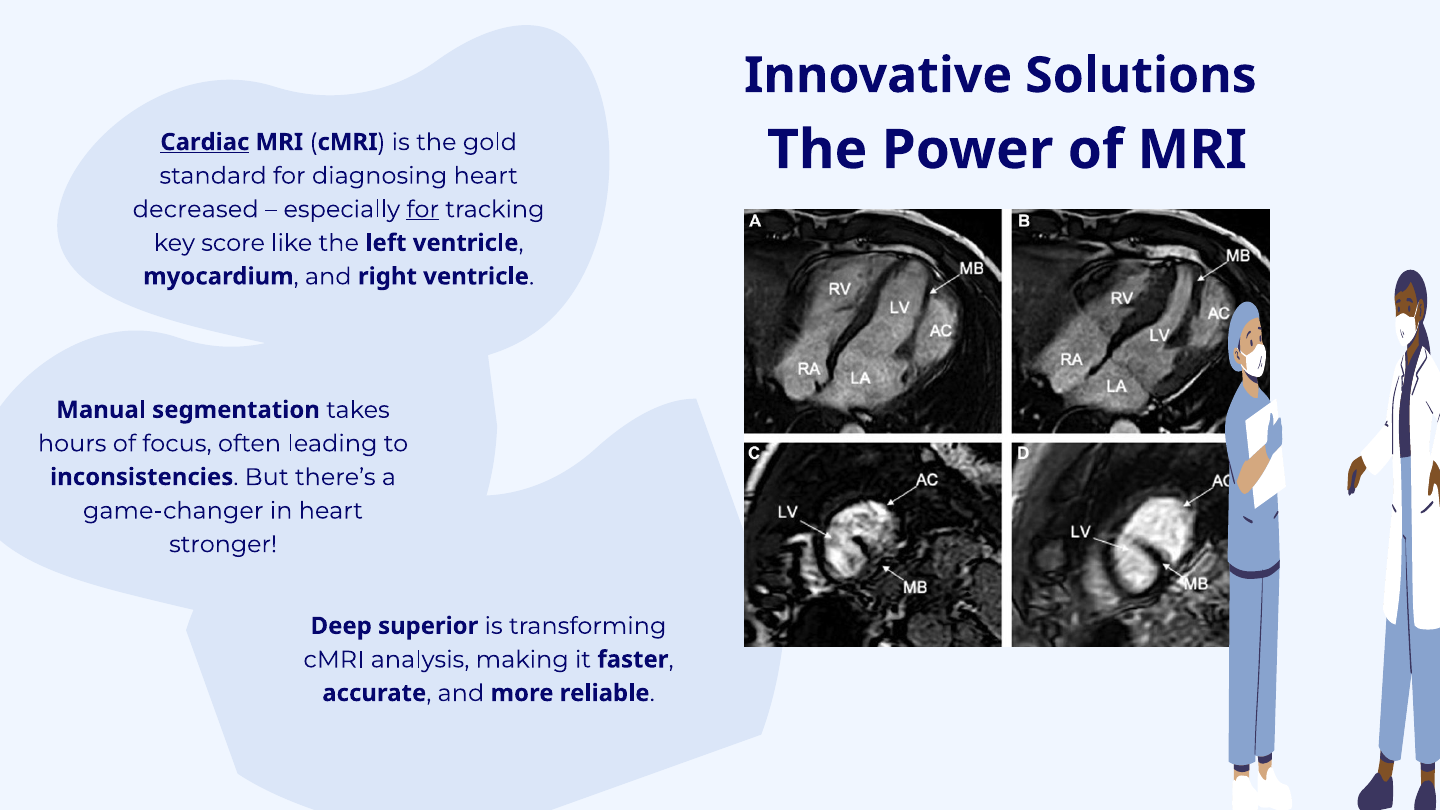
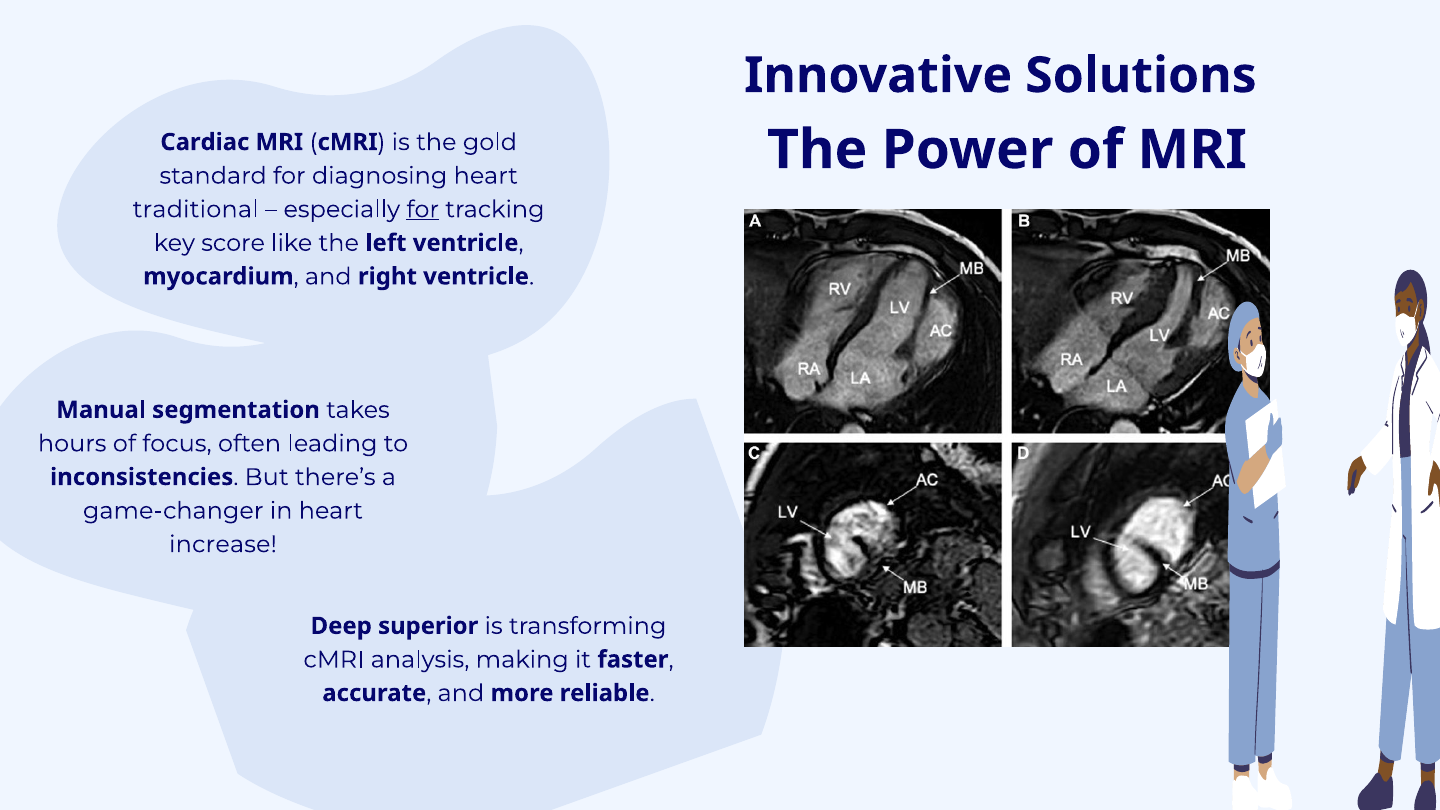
Cardiac underline: present -> none (205, 142)
decreased: decreased -> traditional (196, 209)
stronger: stronger -> increase (223, 544)
